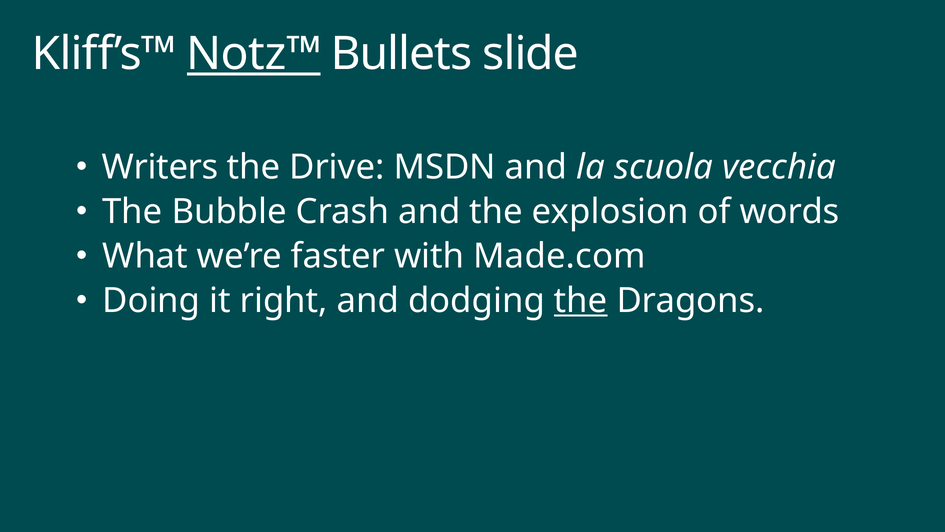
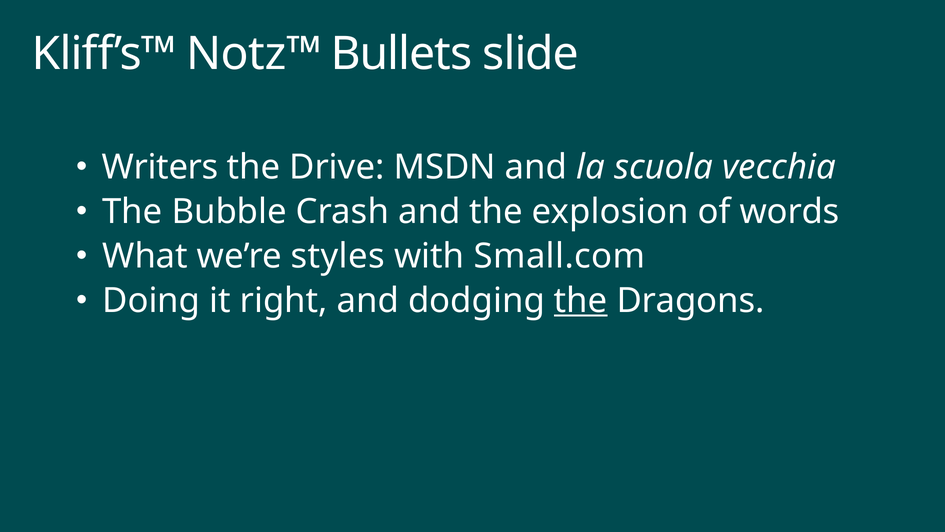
Notz™ underline: present -> none (254, 54)
faster: faster -> styles (338, 256)
Made.com: Made.com -> Small.com (559, 256)
